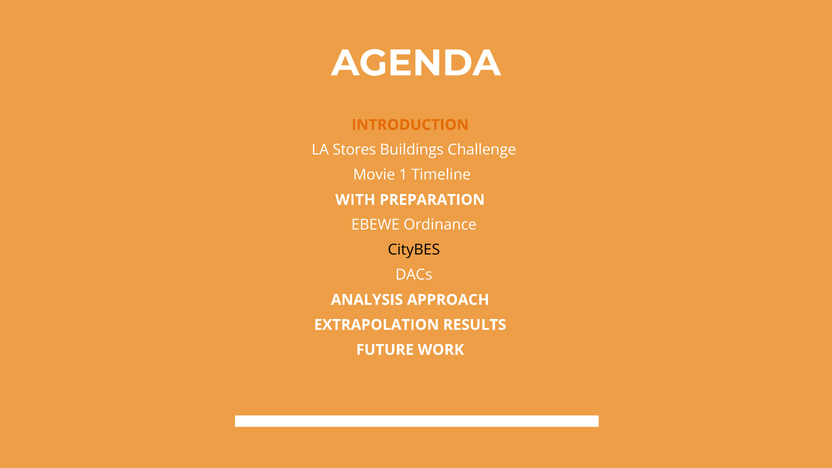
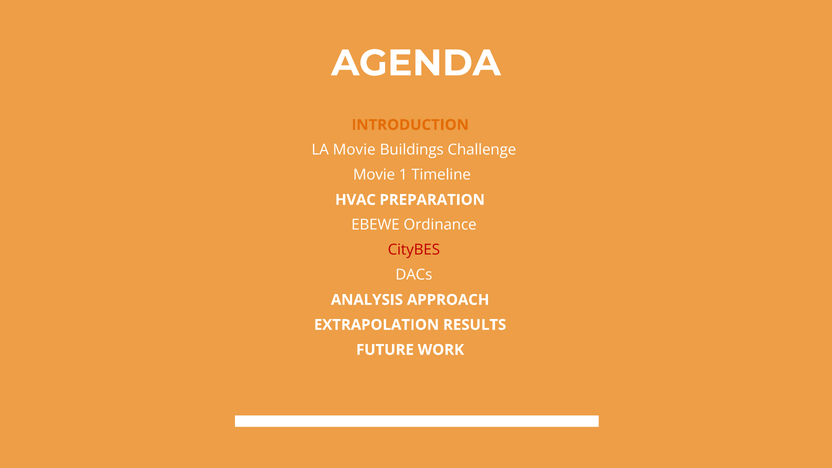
LA Stores: Stores -> Movie (354, 150)
WITH: WITH -> HVAC (356, 200)
CityBES colour: black -> red (414, 250)
